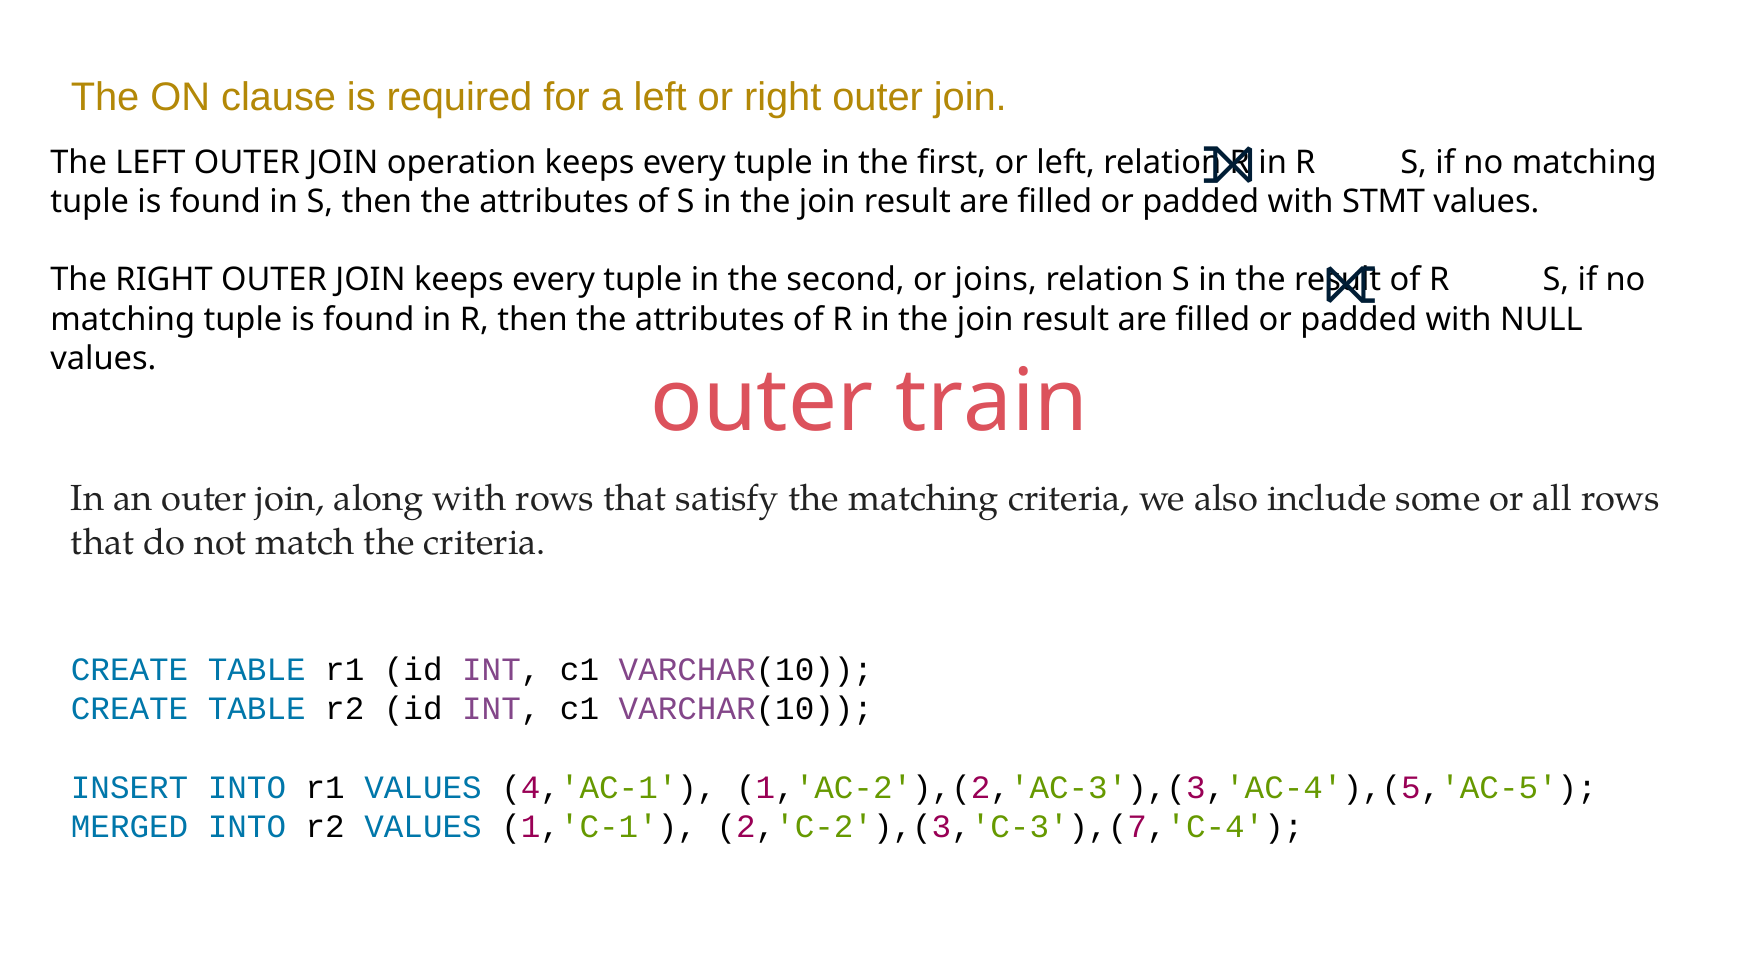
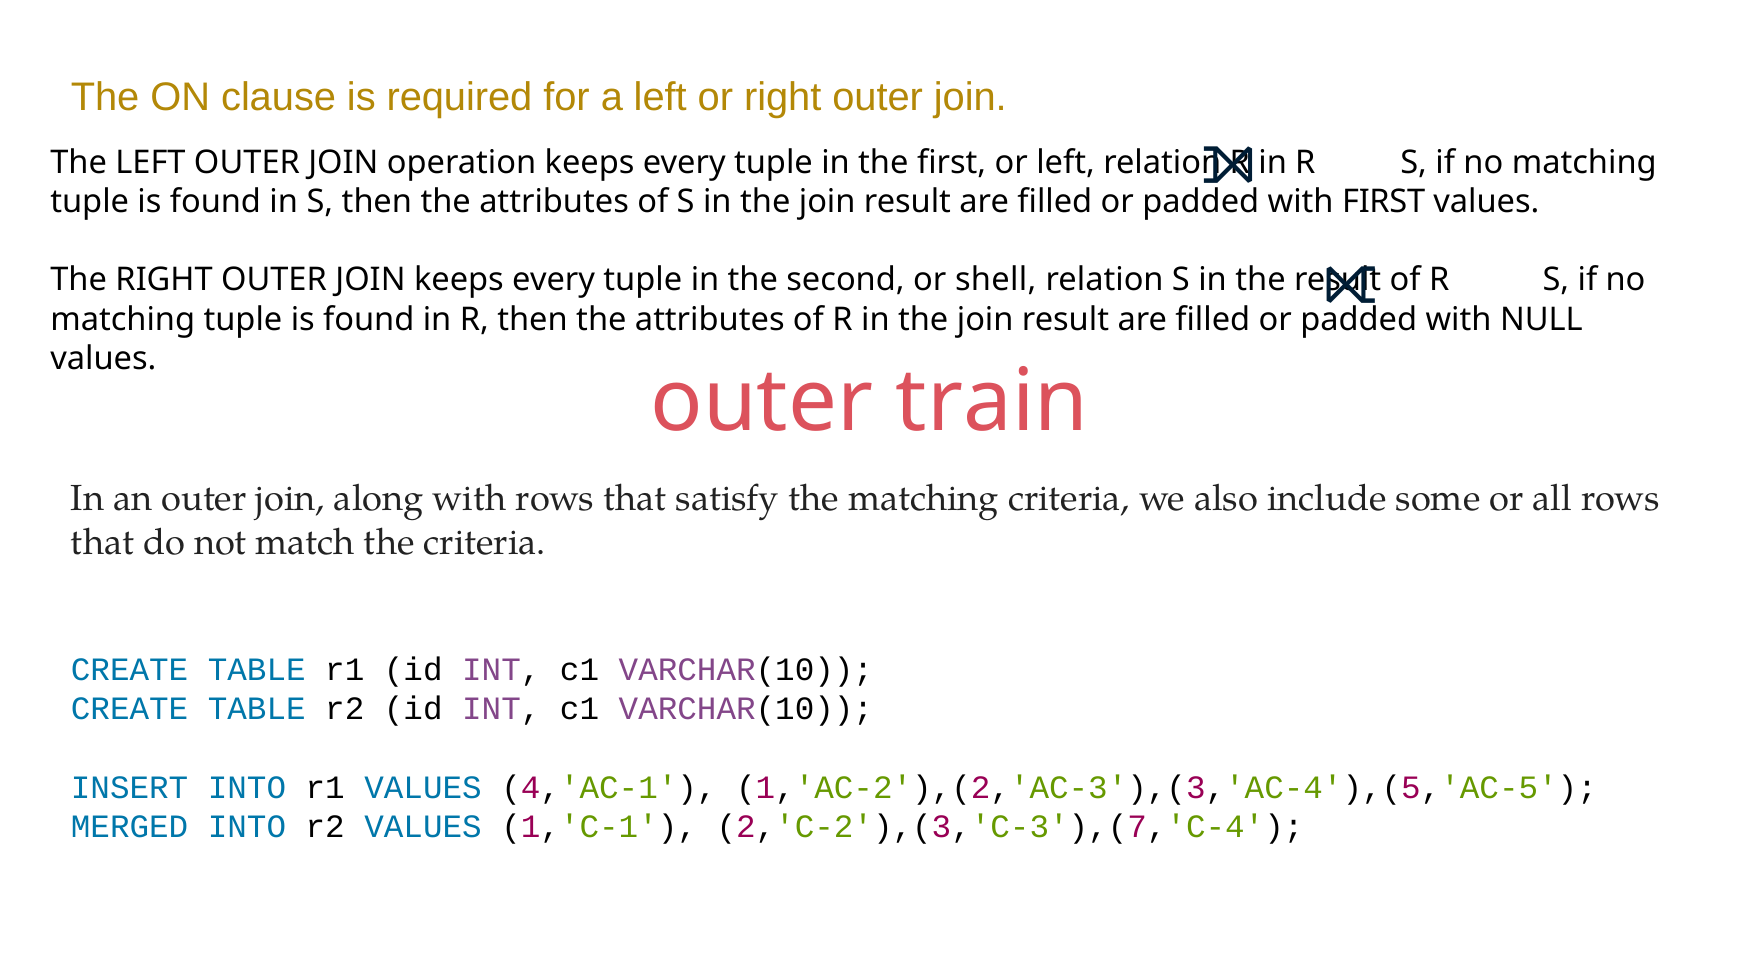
with STMT: STMT -> FIRST (1384, 202)
joins: joins -> shell (996, 280)
